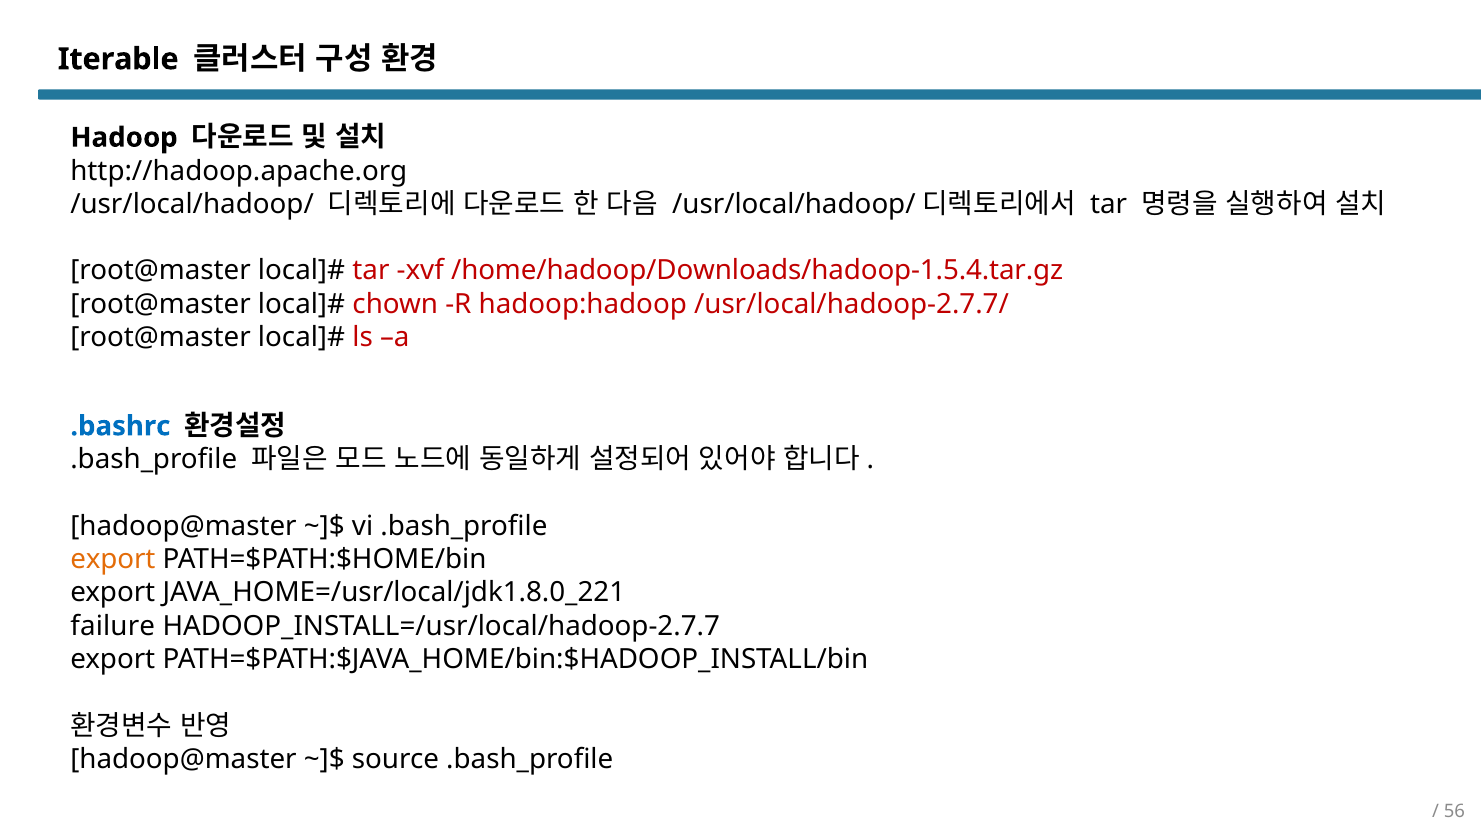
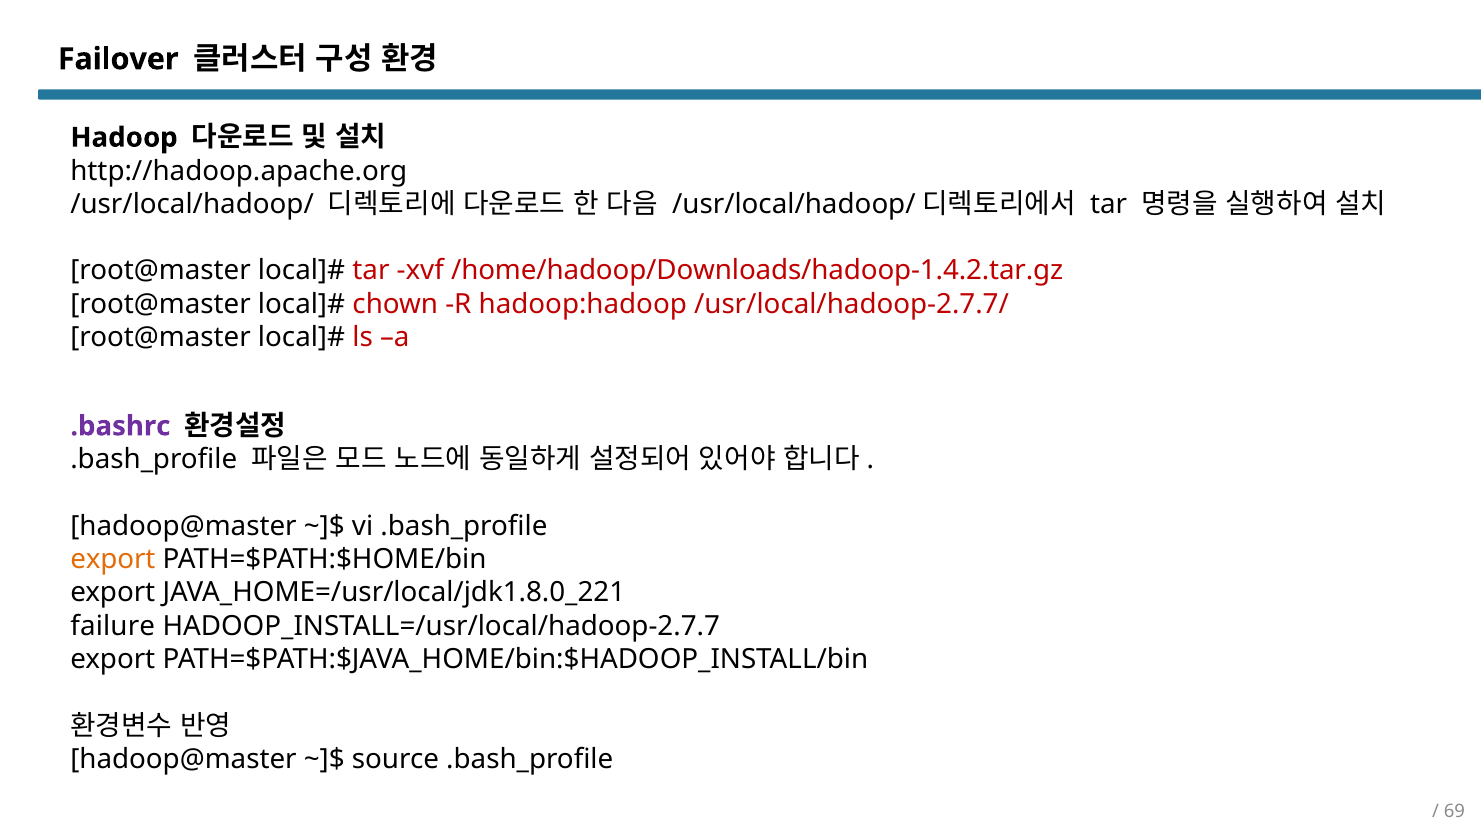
Iterable: Iterable -> Failover (118, 59)
/home/hadoop/Downloads/hadoop-1.5.4.tar.gz: /home/hadoop/Downloads/hadoop-1.5.4.tar.gz -> /home/hadoop/Downloads/hadoop-1.4.2.tar.gz (757, 271)
.bashrc colour: blue -> purple (120, 426)
56: 56 -> 69 (1454, 812)
